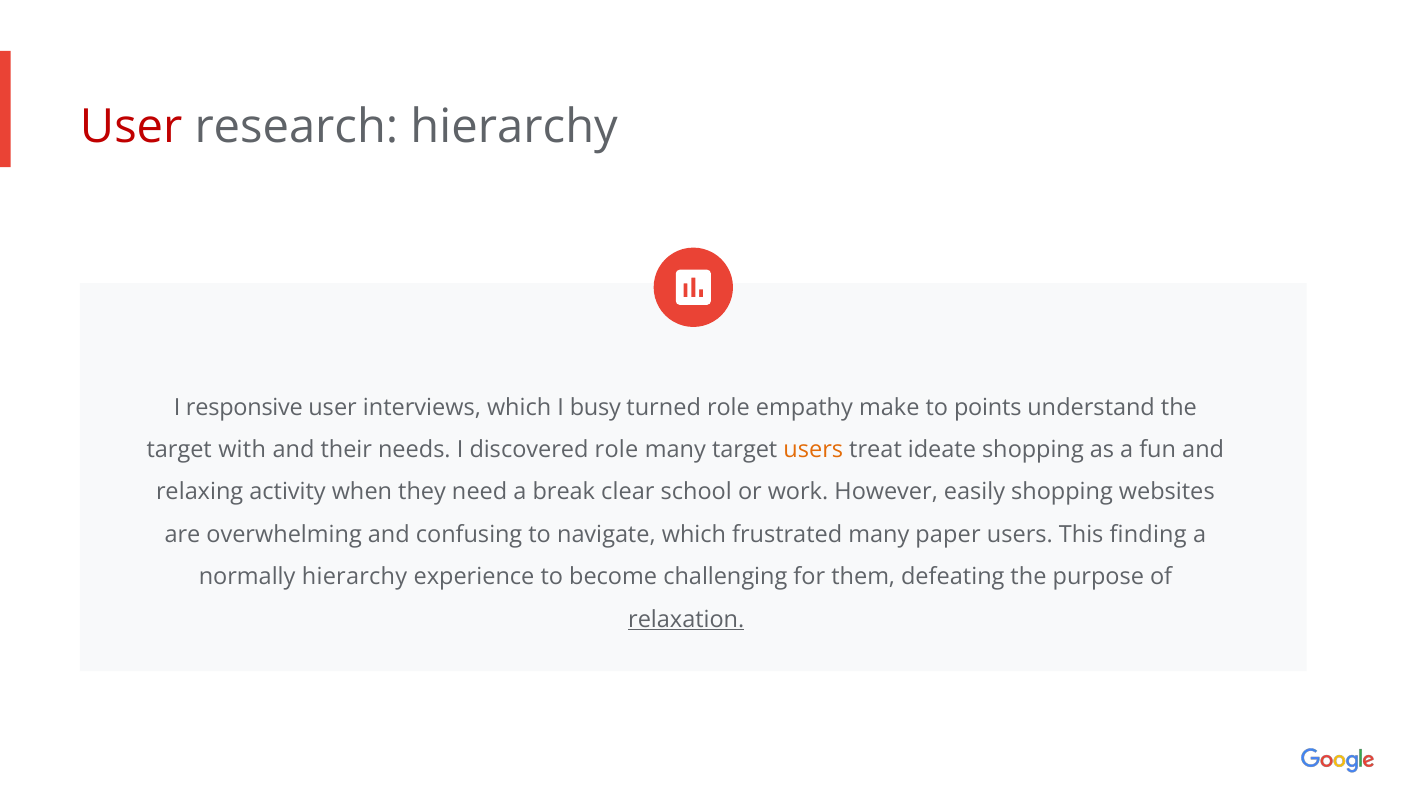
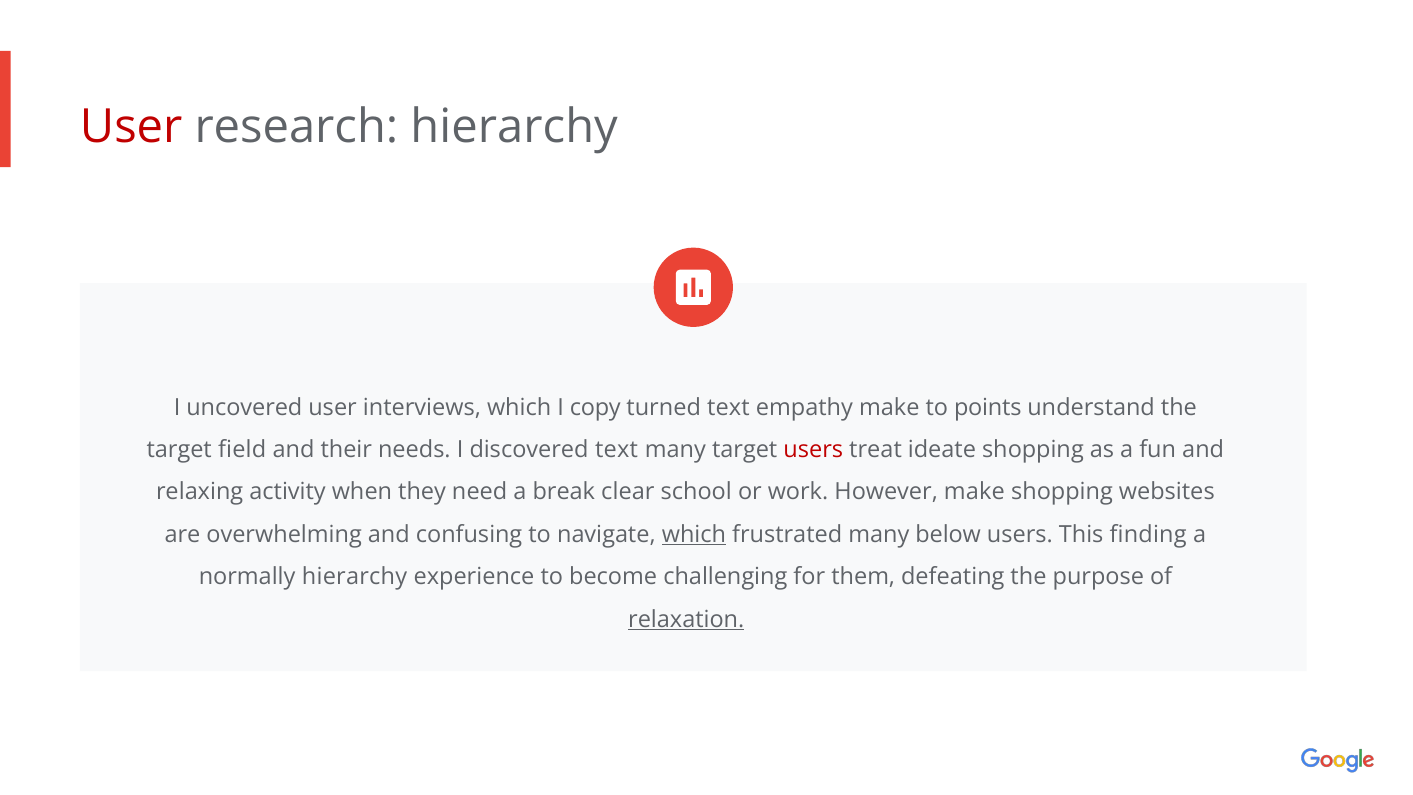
responsive: responsive -> uncovered (244, 407)
busy: busy -> copy (595, 407)
turned role: role -> text (728, 407)
with: with -> field (242, 450)
discovered role: role -> text (617, 450)
users colour: orange -> red (813, 450)
However easily: easily -> make (974, 492)
which underline: none -> present (694, 534)
paper: paper -> below (948, 534)
